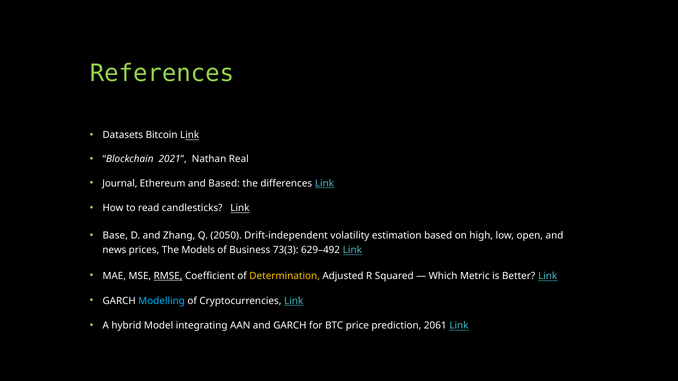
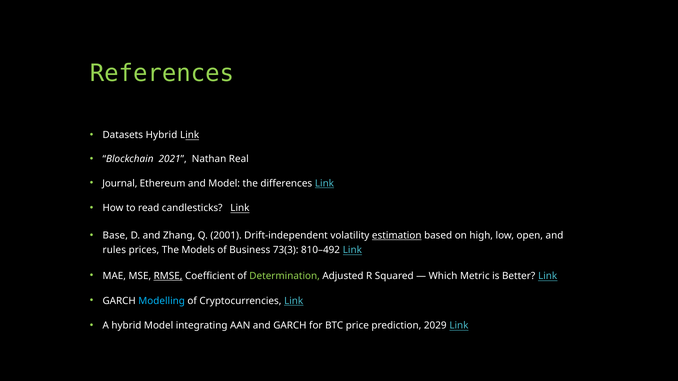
Datasets Bitcoin: Bitcoin -> Hybrid (162, 135)
and Based: Based -> Model (224, 184)
2050: 2050 -> 2001 (226, 236)
estimation underline: none -> present (397, 236)
news: news -> rules (114, 250)
629–492: 629–492 -> 810–492 (321, 250)
Determination colour: yellow -> light green (285, 276)
2061: 2061 -> 2029 (435, 326)
